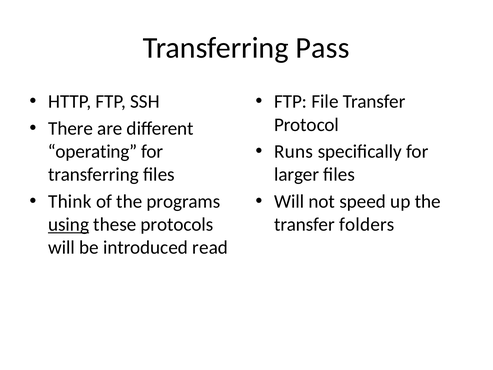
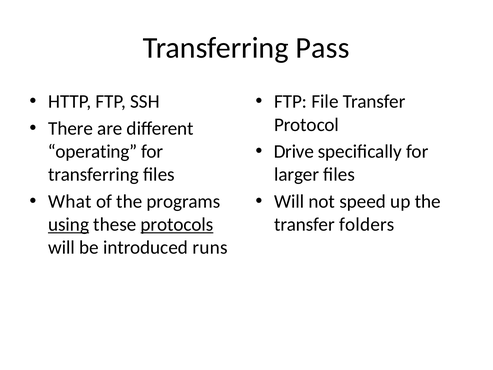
Runs: Runs -> Drive (294, 151)
Think: Think -> What (70, 201)
protocols underline: none -> present (177, 224)
read: read -> runs (210, 247)
